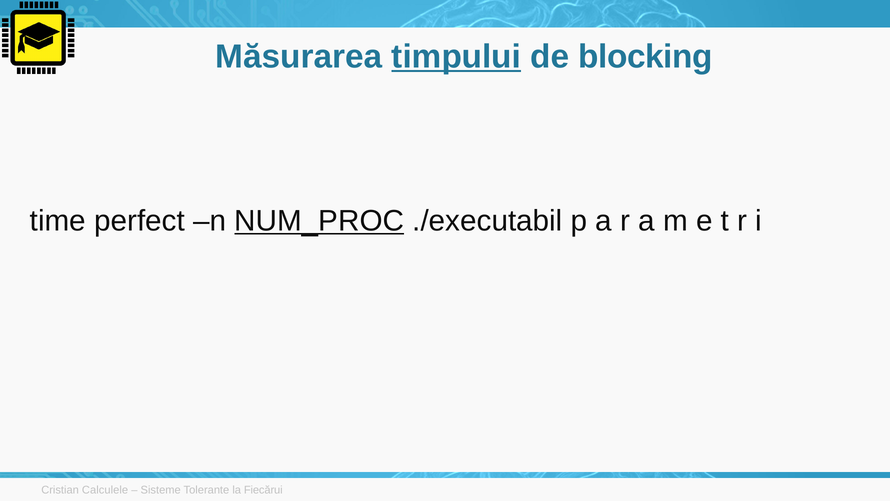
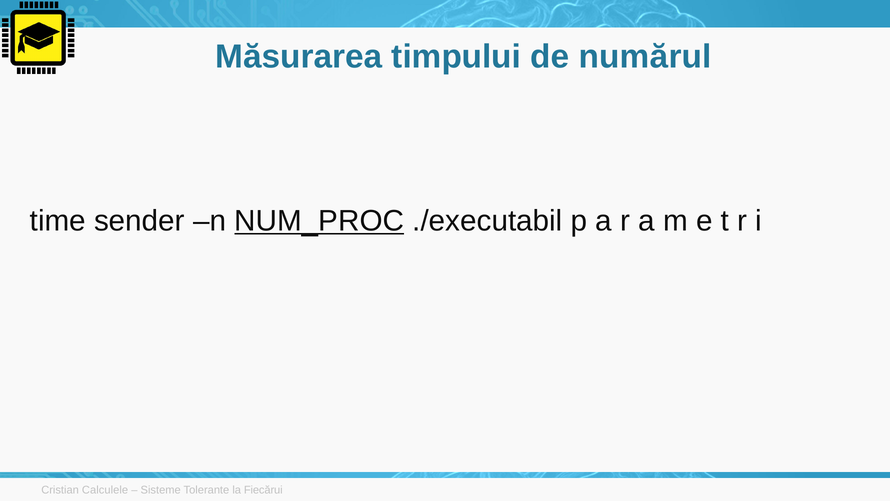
timpului underline: present -> none (456, 57)
blocking: blocking -> numărul (645, 57)
perfect: perfect -> sender (139, 221)
